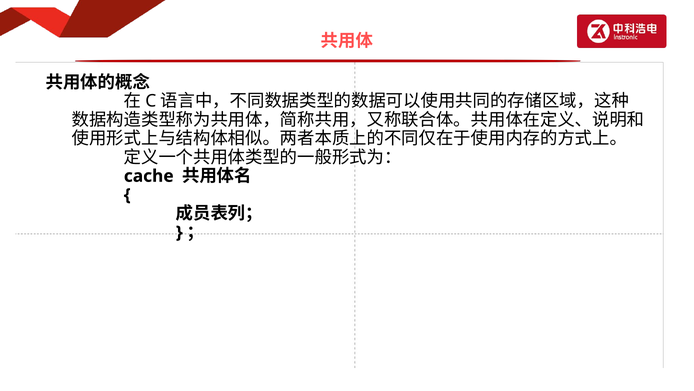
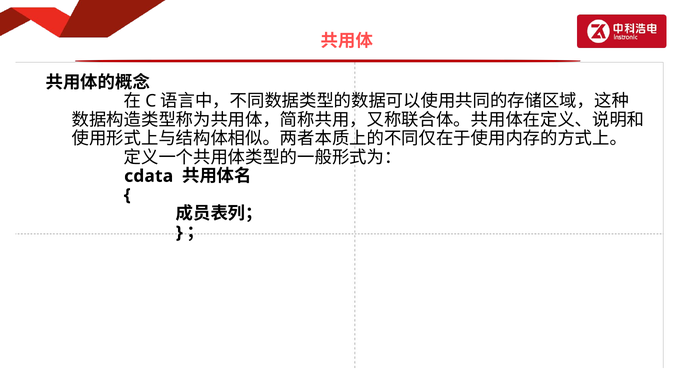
cache: cache -> cdata (149, 176)
